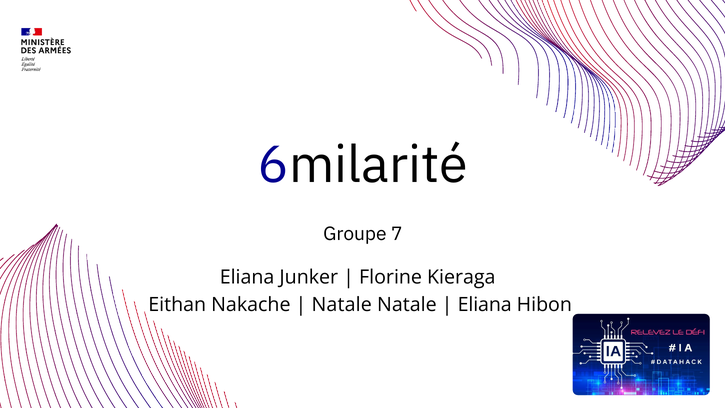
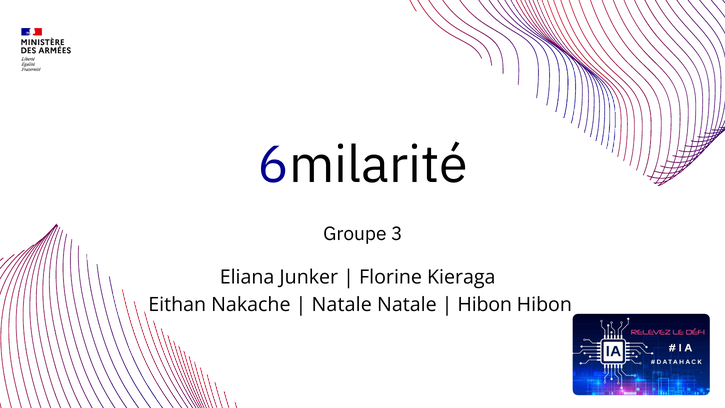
7: 7 -> 3 (397, 234)
Eliana: Eliana -> Hibon (485, 305)
